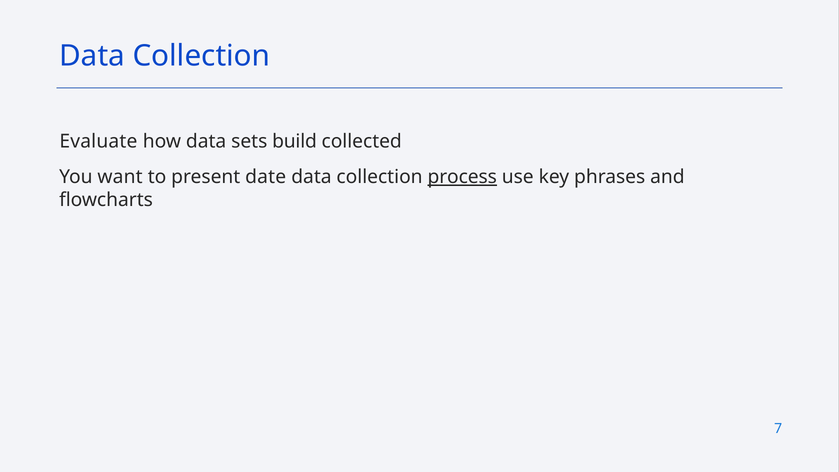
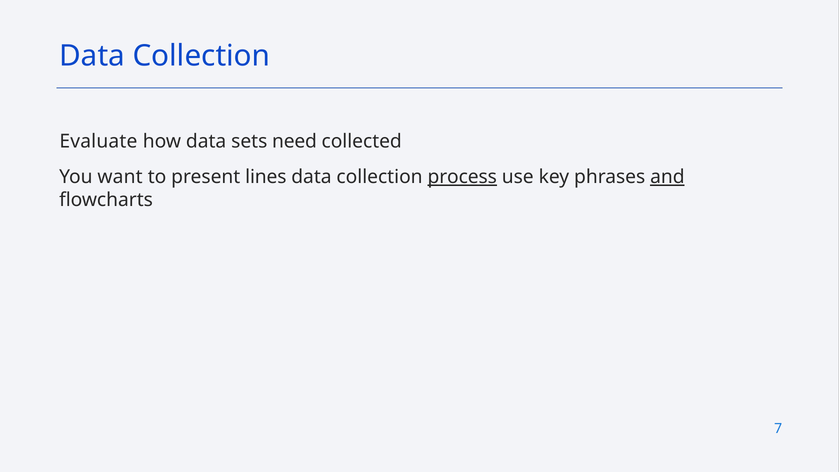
build: build -> need (295, 142)
date: date -> lines (266, 177)
and underline: none -> present (667, 177)
